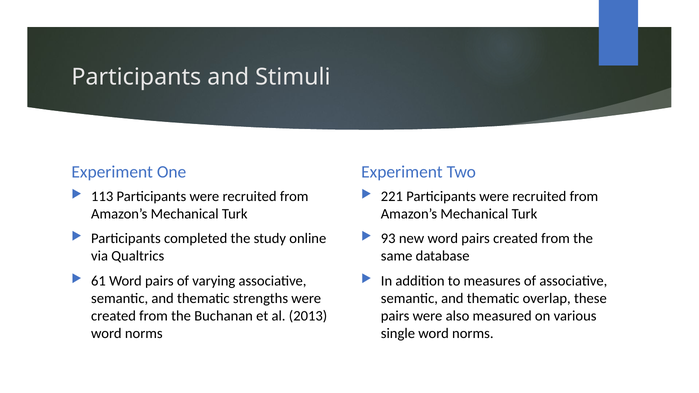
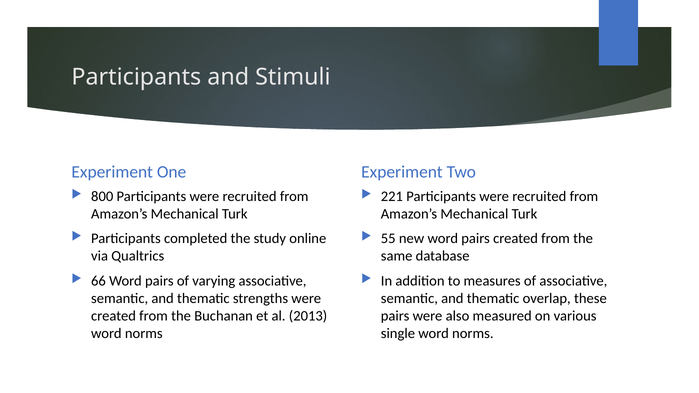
113: 113 -> 800 (102, 197)
93: 93 -> 55 (388, 239)
61: 61 -> 66 (98, 281)
